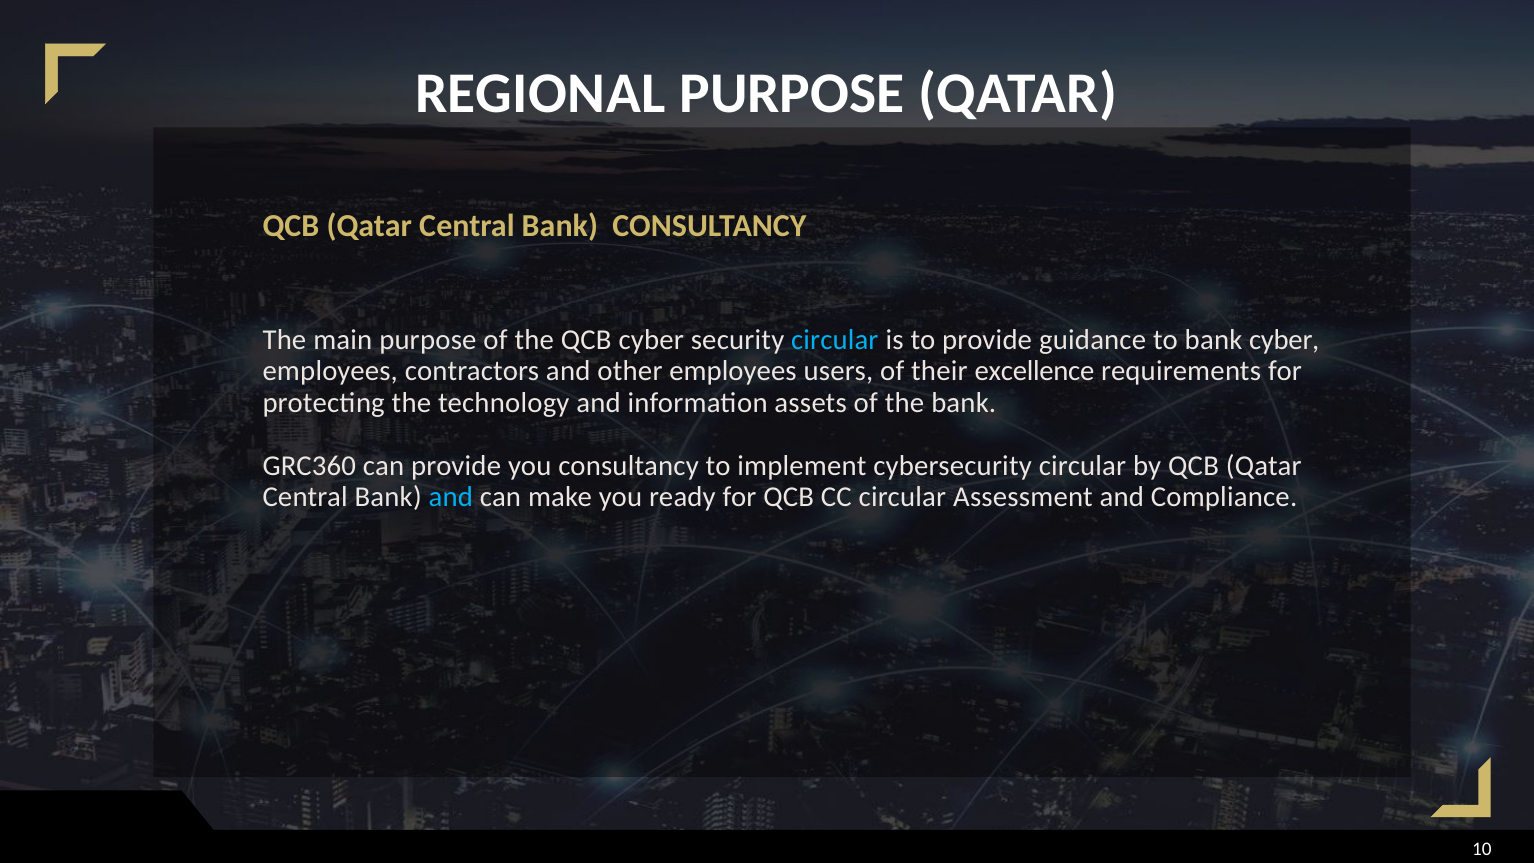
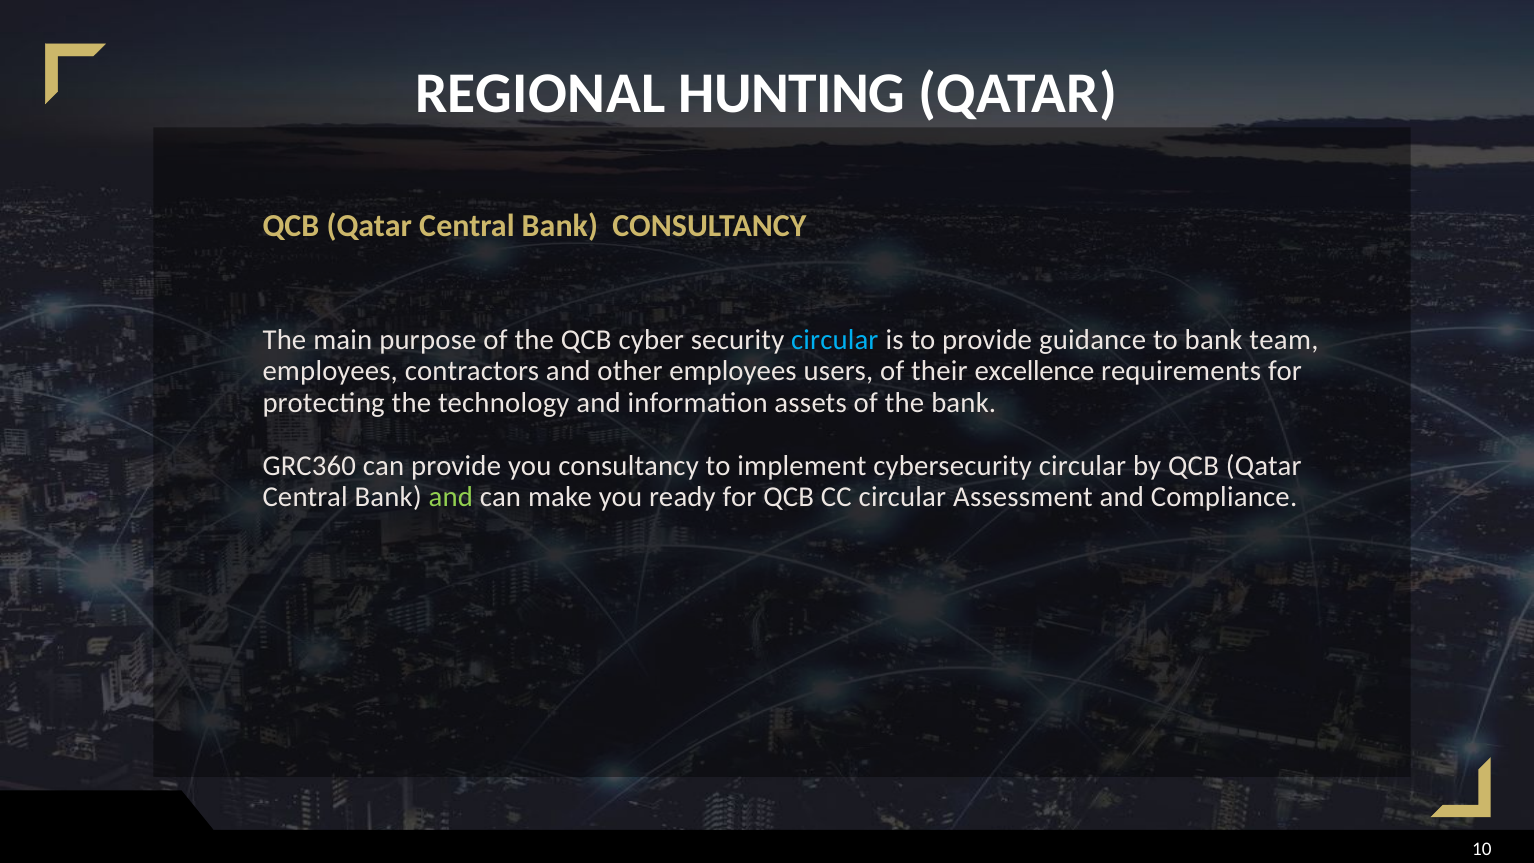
REGIONAL PURPOSE: PURPOSE -> HUNTING (792, 94)
bank cyber: cyber -> team (1284, 340)
and colour: light blue -> light green (451, 497)
